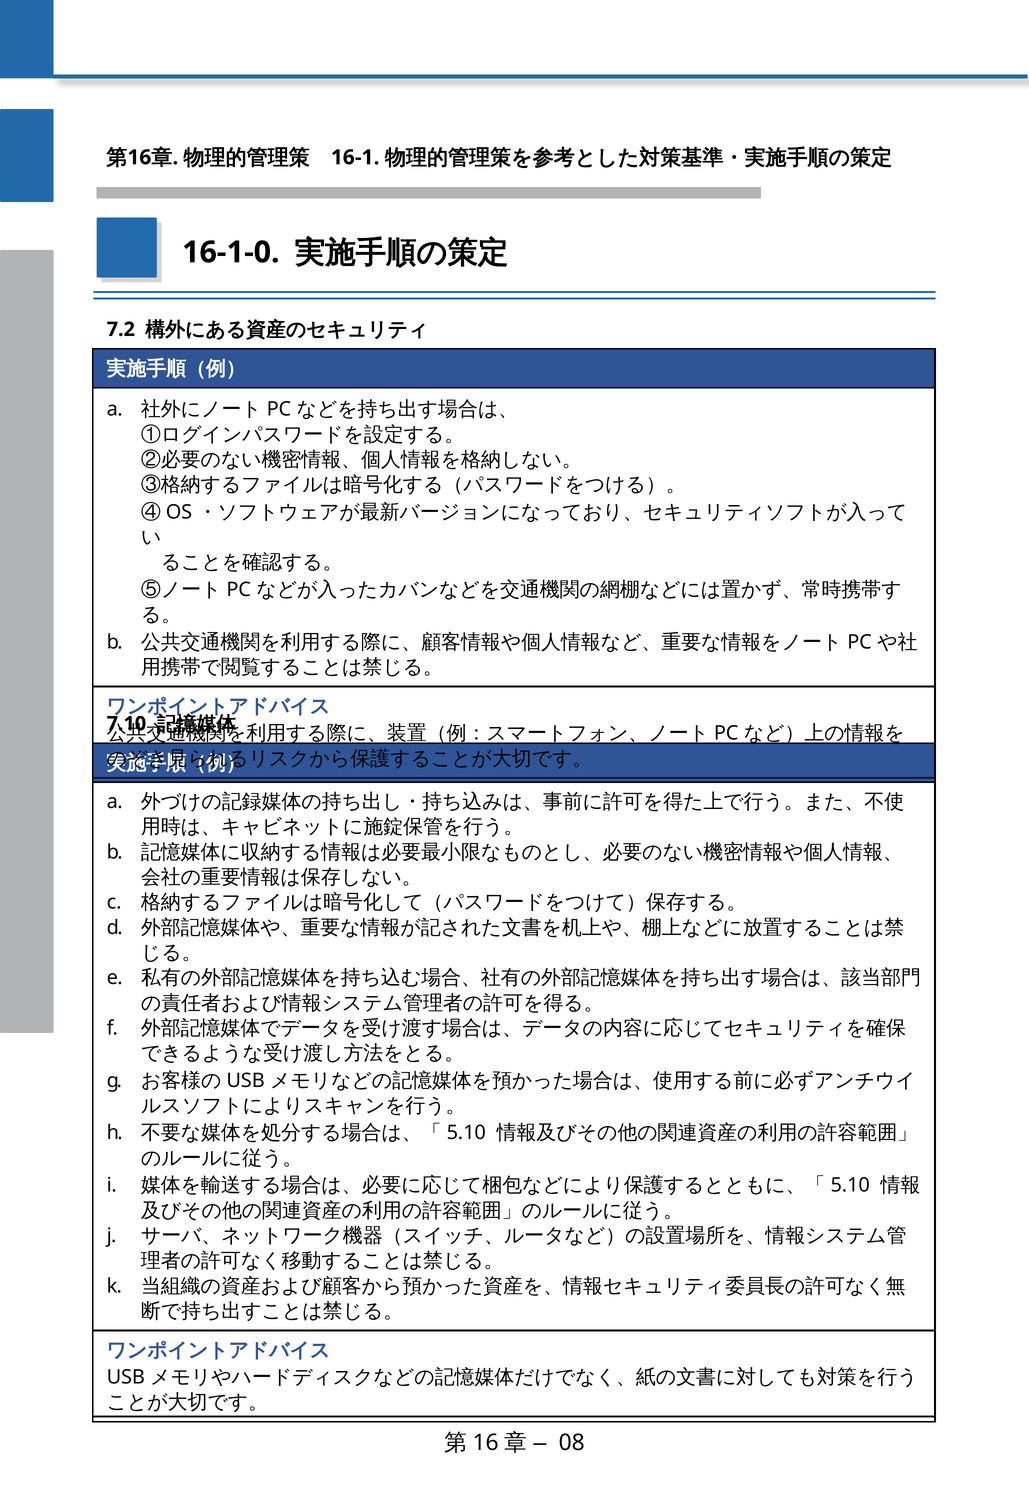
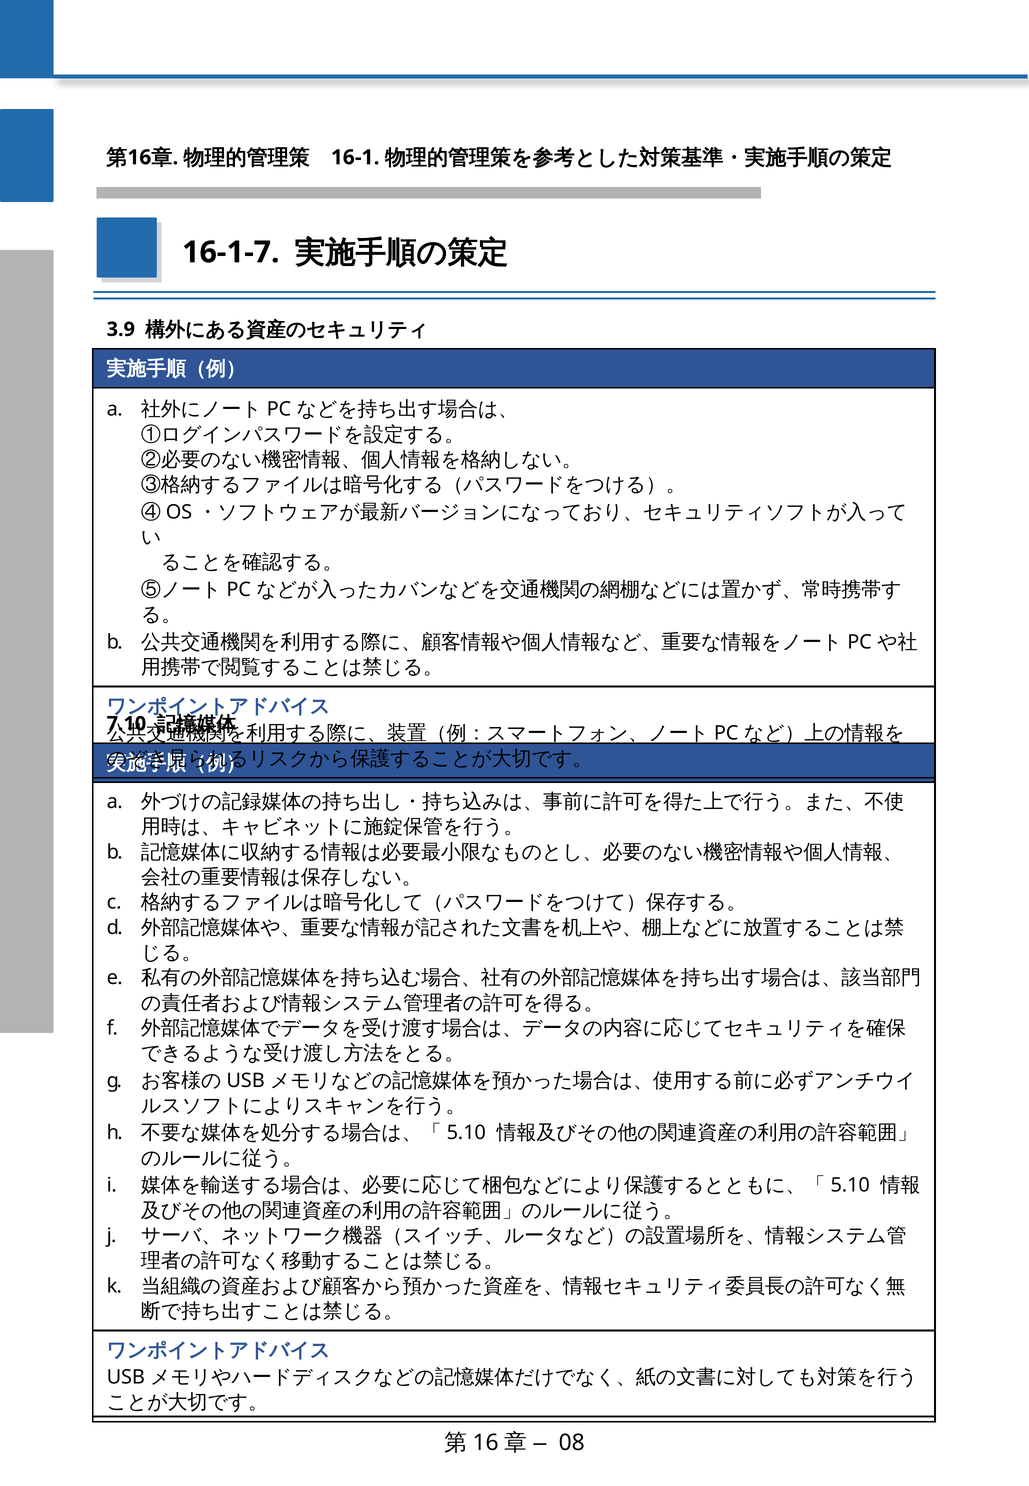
16-1-0: 16-1-0 -> 16-1-7 (231, 252)
7.2: 7.2 -> 3.9 (121, 329)
